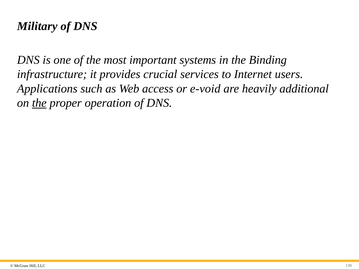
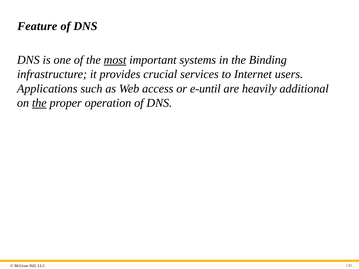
Military: Military -> Feature (37, 26)
most underline: none -> present (115, 60)
e-void: e-void -> e-until (205, 89)
